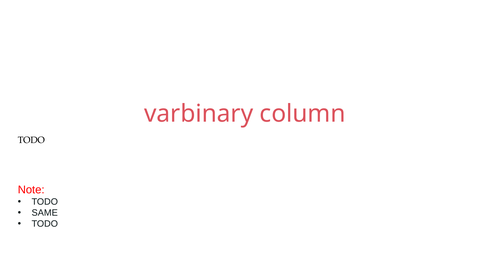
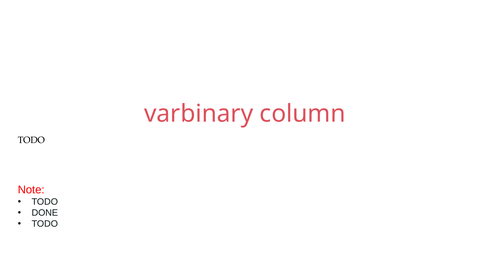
SAME: SAME -> DONE (45, 213)
